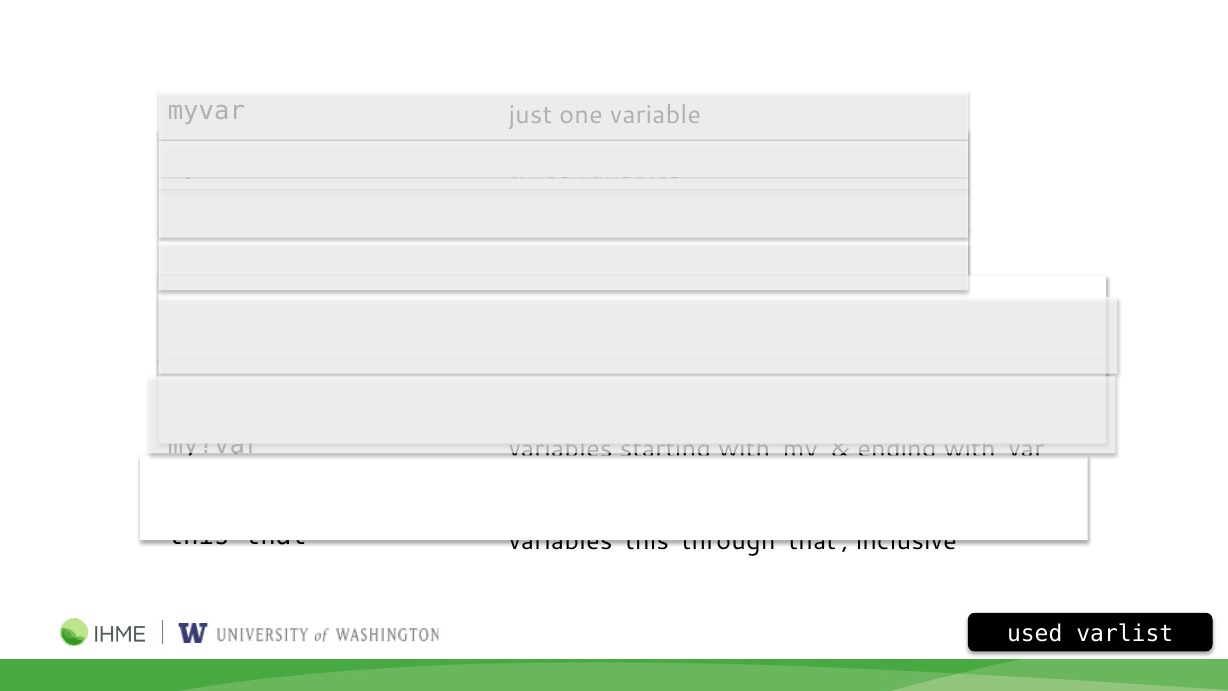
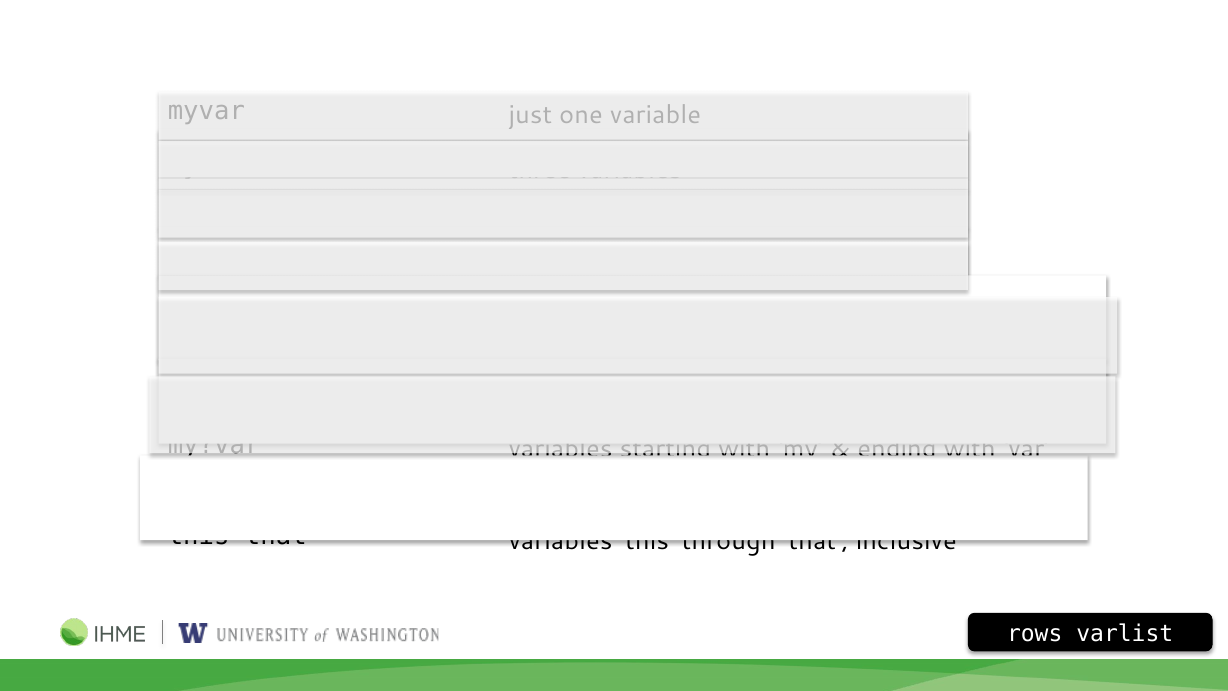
used: used -> rows (1035, 633)
